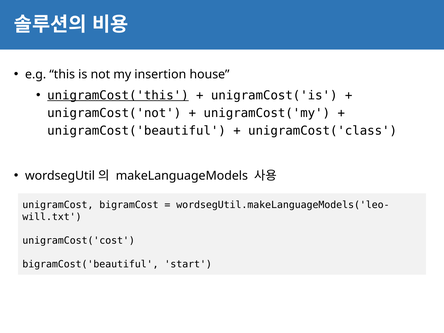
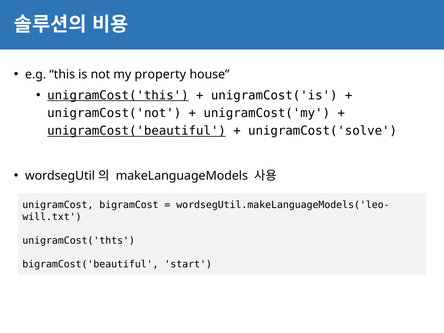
insertion: insertion -> property (160, 75)
unigramCost('beautiful underline: none -> present (137, 131)
unigramCost('class: unigramCost('class -> unigramCost('solve (323, 131)
unigramCost('cost: unigramCost('cost -> unigramCost('thts (79, 241)
